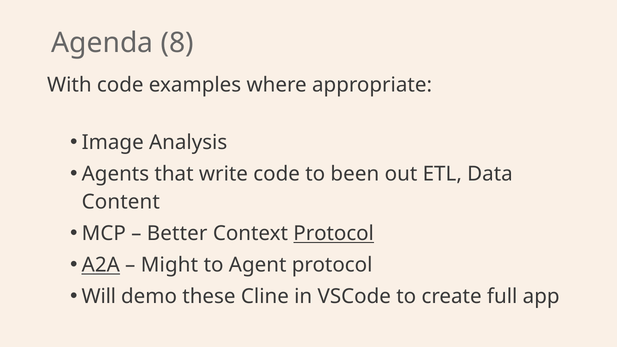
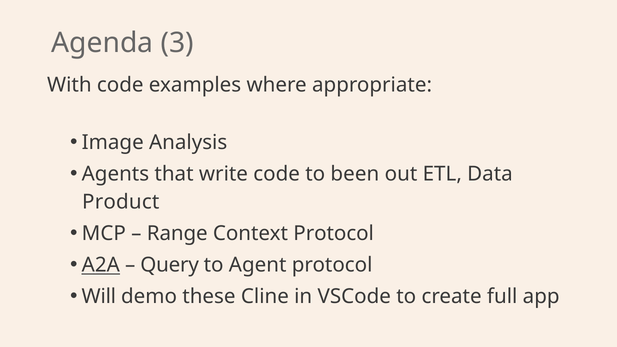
8: 8 -> 3 (177, 43)
Content: Content -> Product (121, 202)
Better: Better -> Range (177, 234)
Protocol underline: present -> none (334, 234)
Might: Might -> Query (170, 265)
